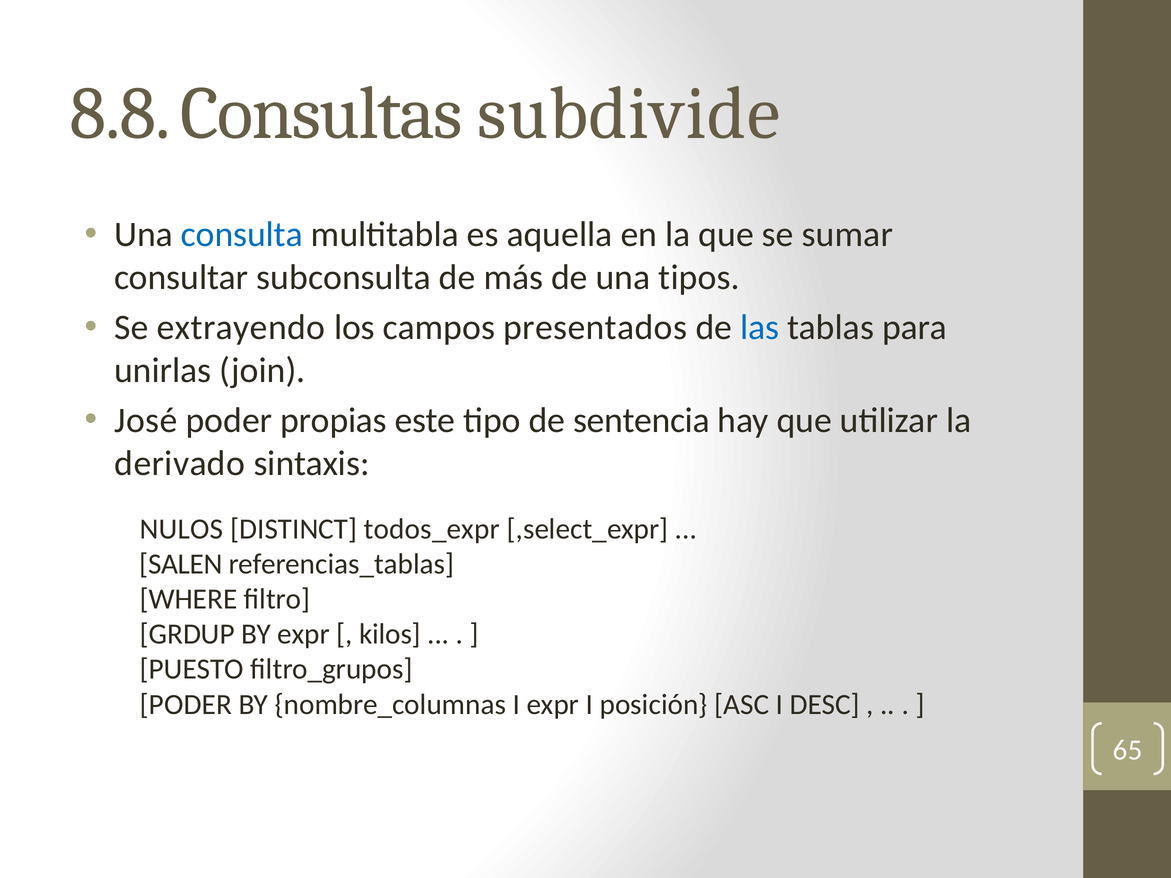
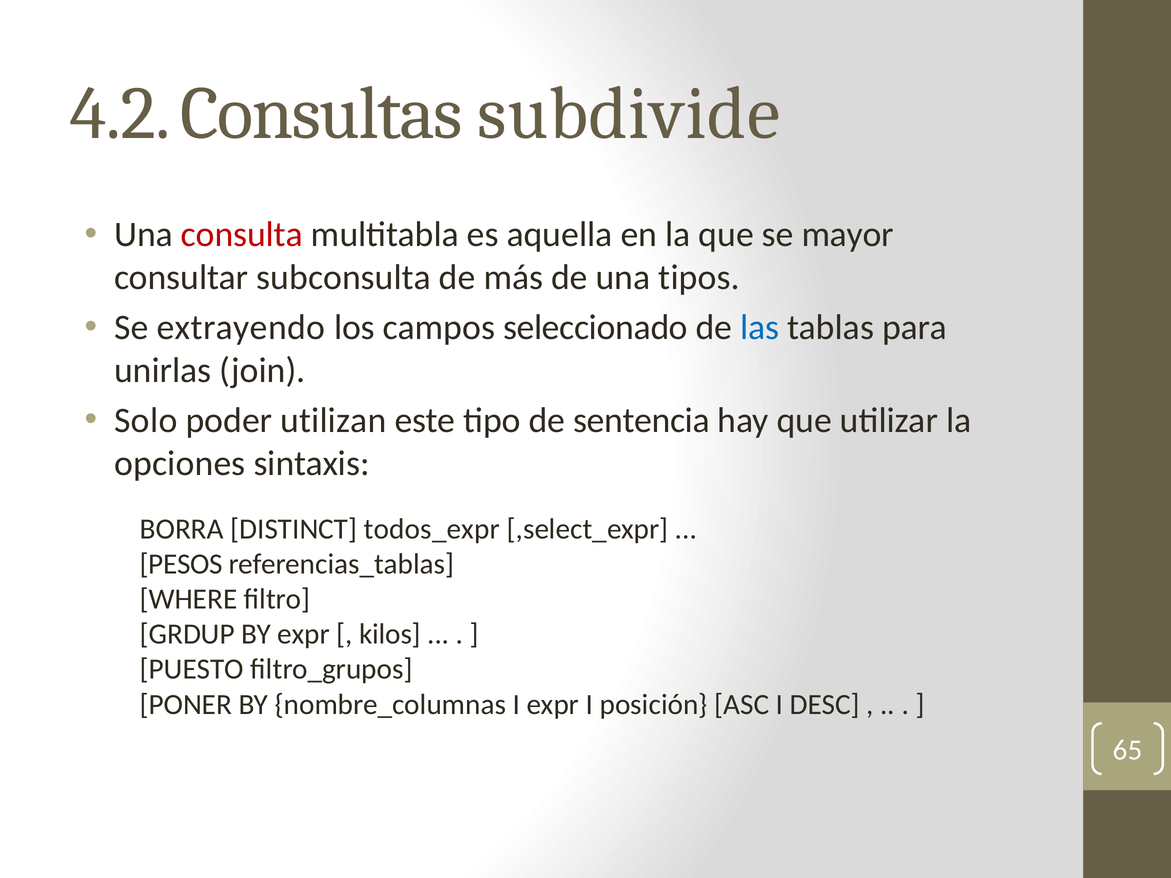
8.8: 8.8 -> 4.2 (120, 114)
consulta colour: blue -> red (242, 235)
sumar: sumar -> mayor (848, 235)
presentados: presentados -> seleccionado (595, 328)
José: José -> Solo (146, 421)
propias: propias -> utilizan (333, 421)
derivado: derivado -> opciones (180, 464)
NULOS: NULOS -> BORRA (182, 529)
SALEN: SALEN -> PESOS (181, 564)
PODER: PODER -> PONER (186, 705)
